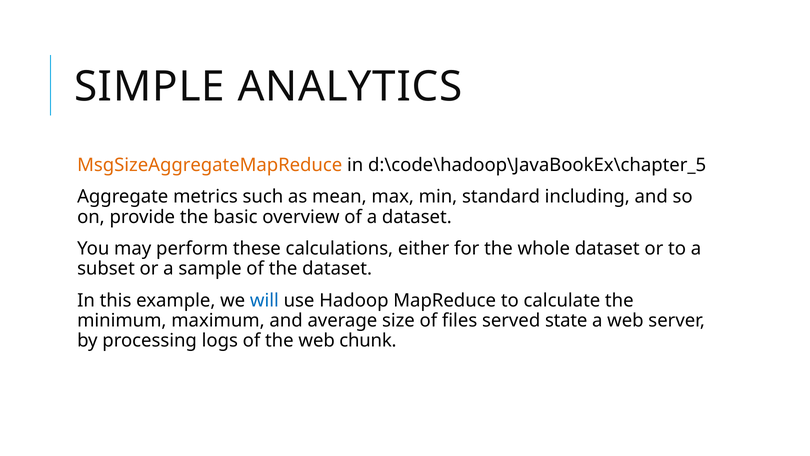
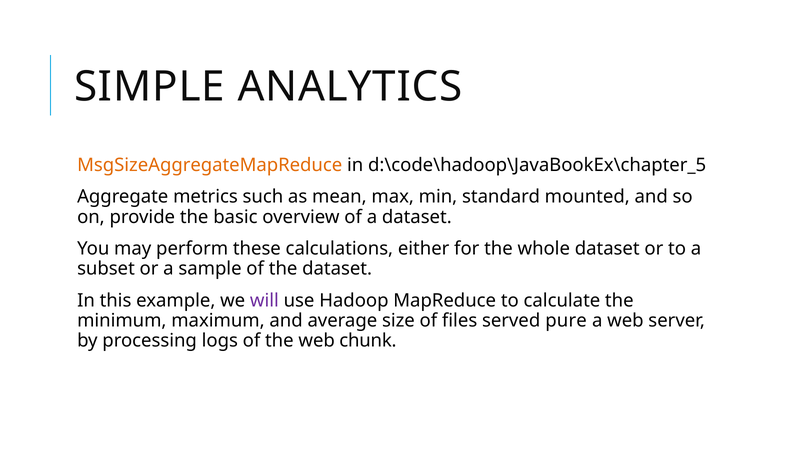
including: including -> mounted (587, 197)
will colour: blue -> purple (264, 300)
state: state -> pure (566, 321)
